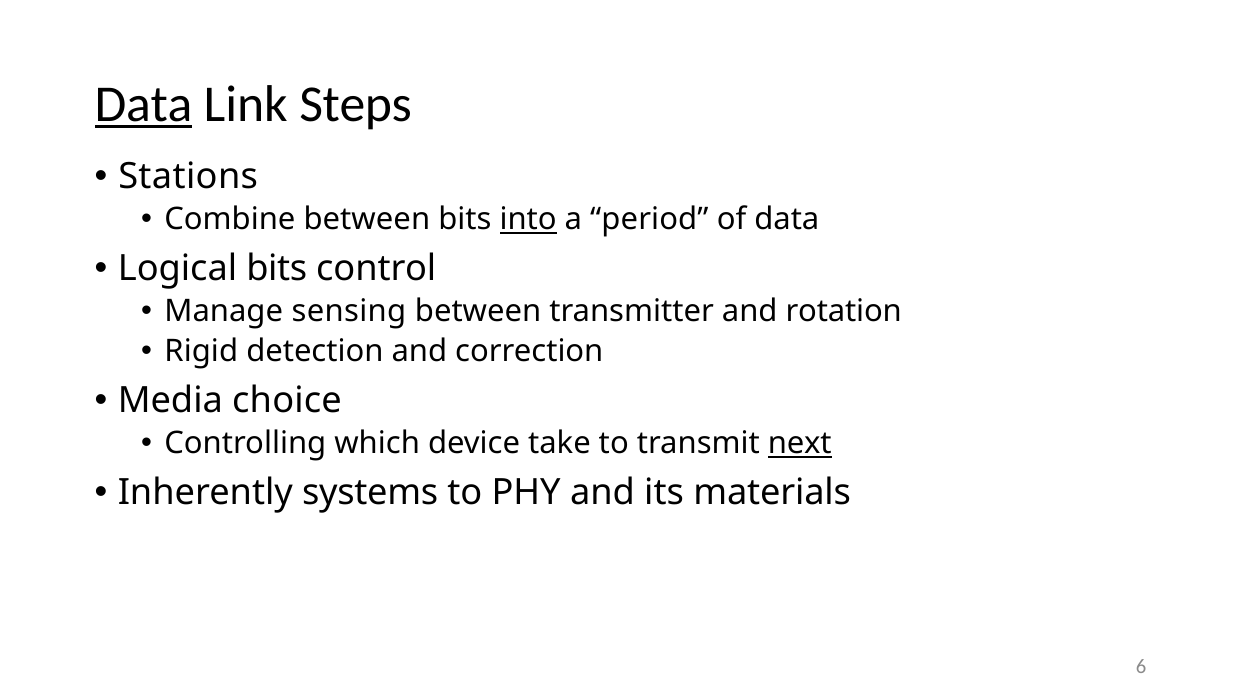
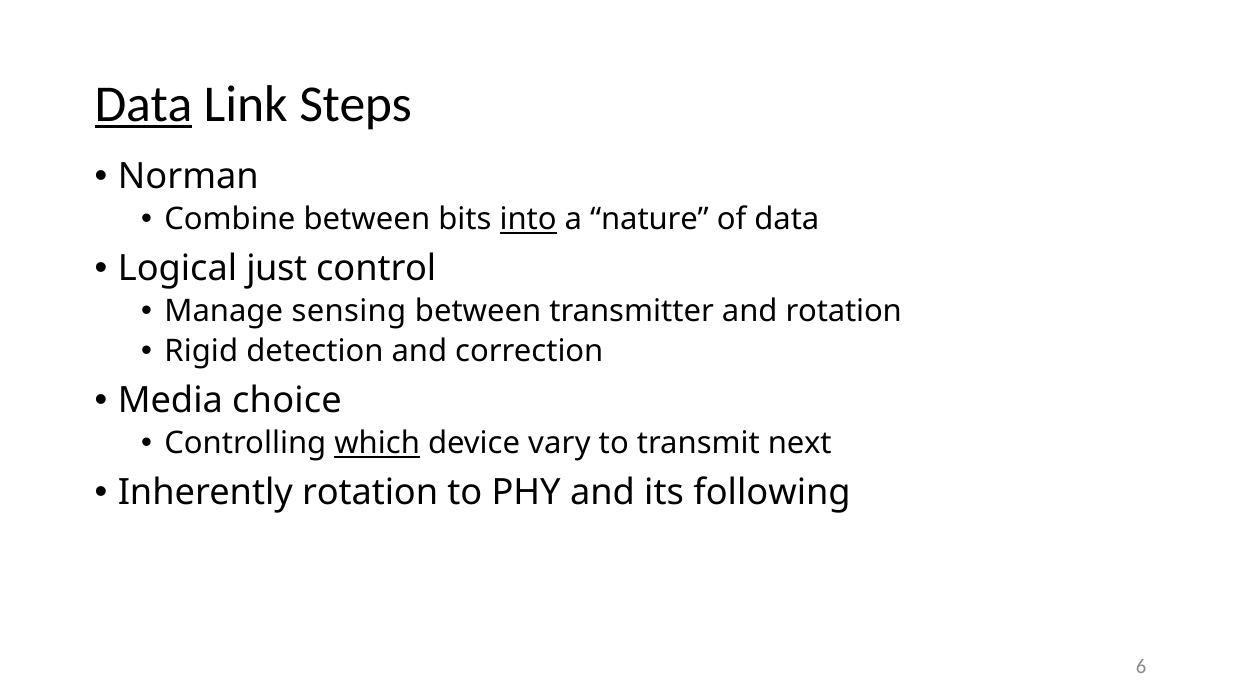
Stations: Stations -> Norman (188, 177)
period: period -> nature (650, 219)
Logical bits: bits -> just (277, 269)
which underline: none -> present (377, 443)
take: take -> vary (559, 443)
next underline: present -> none (800, 443)
Inherently systems: systems -> rotation (370, 493)
materials: materials -> following (772, 493)
